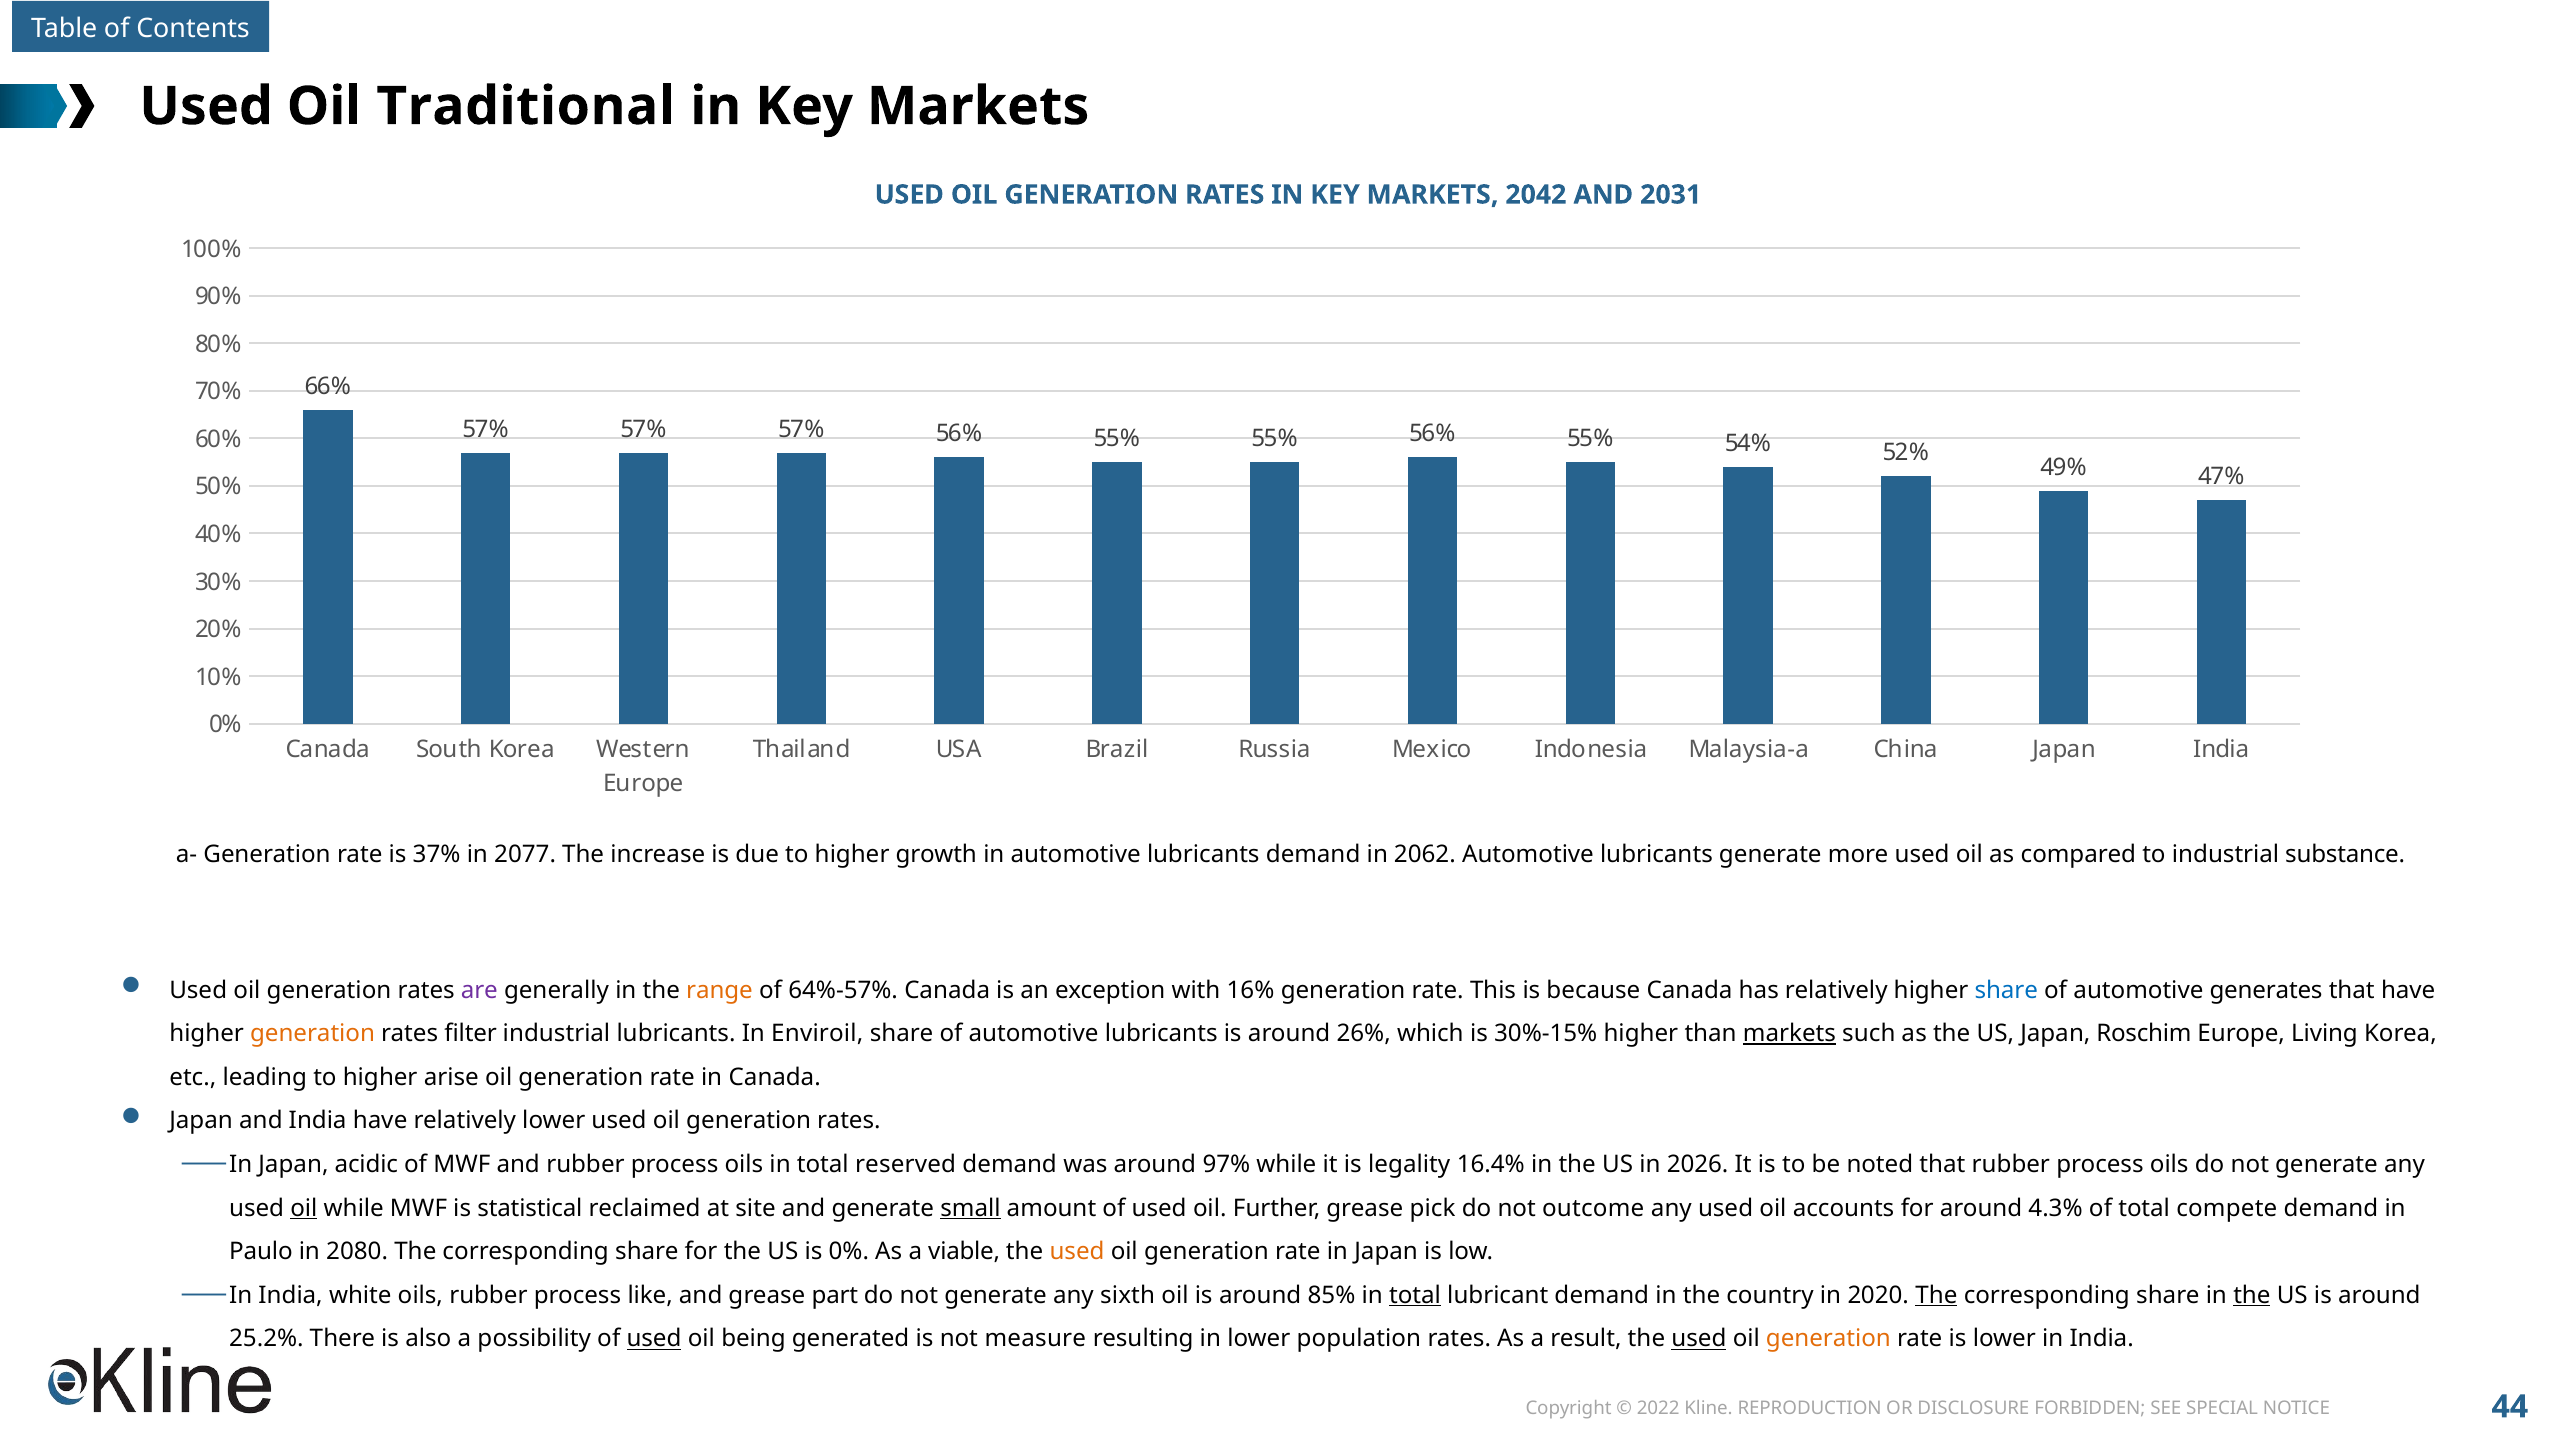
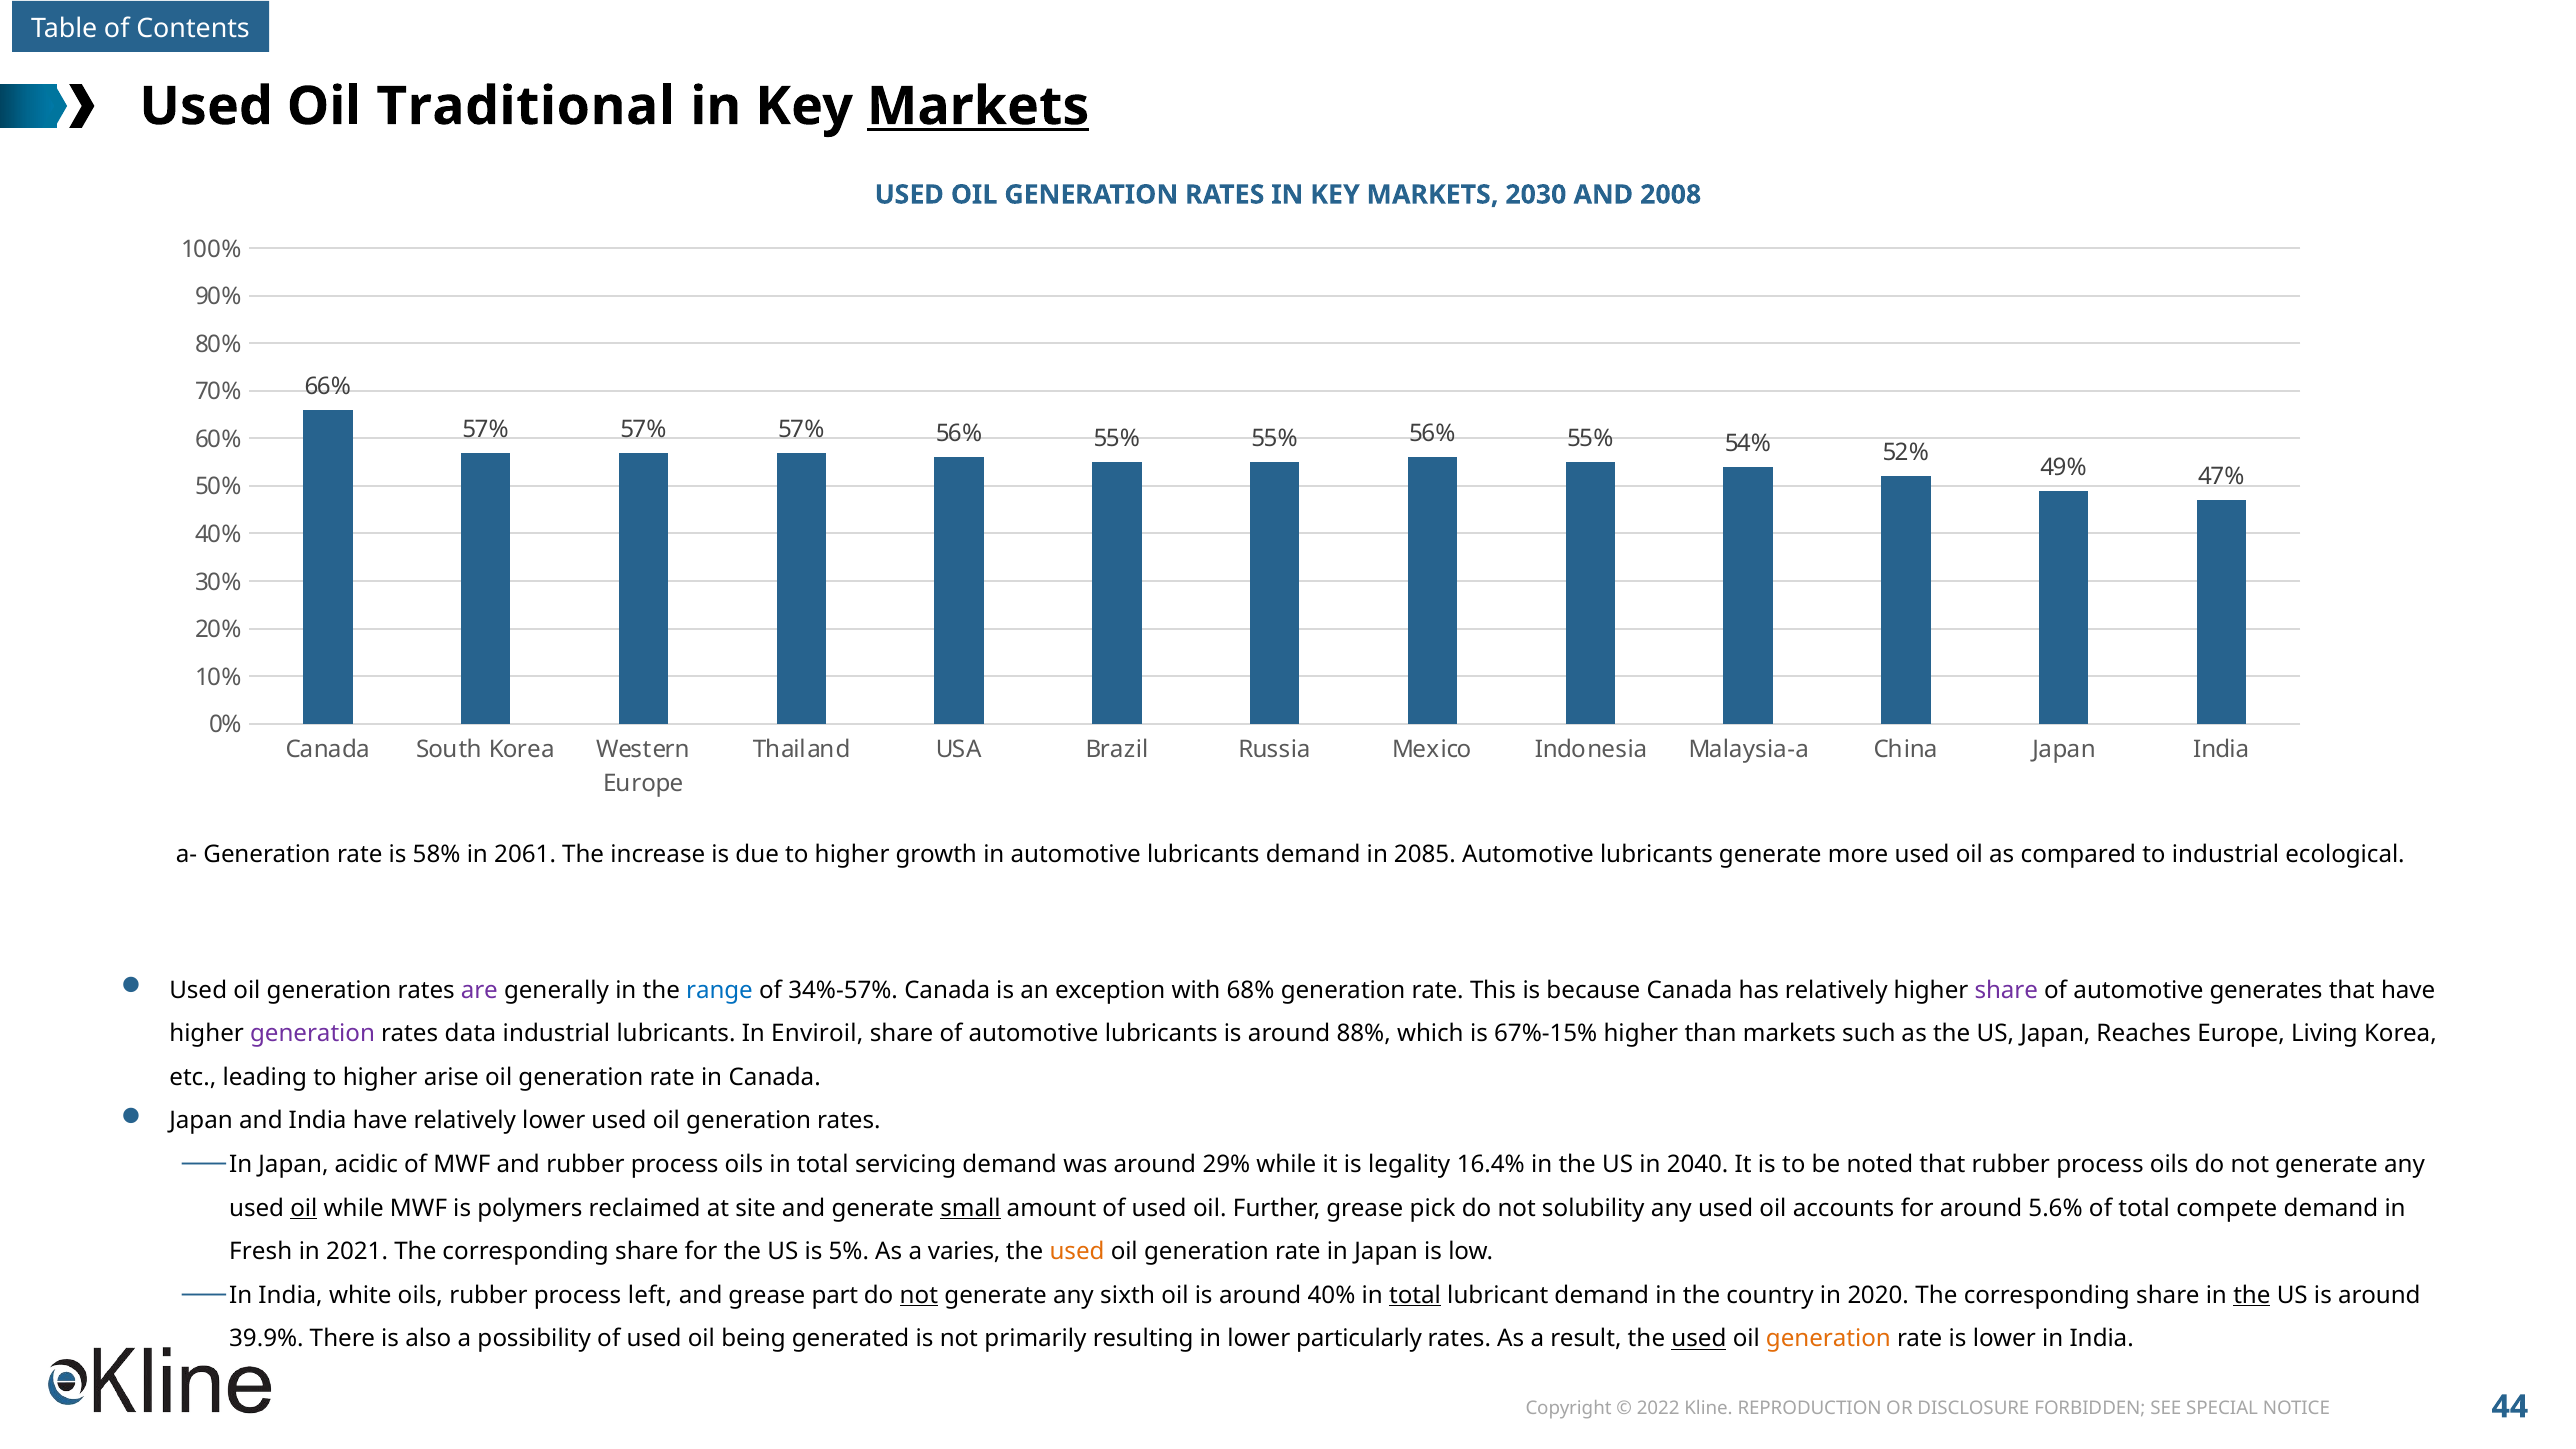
Markets underline: none -> present (978, 106)
2042: 2042 -> 2030 (1536, 195)
2031: 2031 -> 2008 (1671, 195)
37%: 37% -> 58% (437, 855)
2077: 2077 -> 2061 (525, 855)
2062: 2062 -> 2085 (1425, 855)
substance: substance -> ecological (2345, 855)
range colour: orange -> blue (719, 990)
64%-57%: 64%-57% -> 34%-57% (843, 990)
16%: 16% -> 68% (1251, 990)
share colour: blue -> purple (2006, 990)
generation colour: orange -> purple (313, 1034)
filter: filter -> data (470, 1034)
26%: 26% -> 88% (1364, 1034)
30%-15%: 30%-15% -> 67%-15% (1546, 1034)
markets underline: present -> none (1789, 1034)
Roschim: Roschim -> Reaches (2144, 1034)
reserved: reserved -> servicing (906, 1165)
97%: 97% -> 29% (1226, 1165)
2026: 2026 -> 2040 (1698, 1165)
statistical: statistical -> polymers (530, 1208)
outcome: outcome -> solubility (1593, 1208)
4.3%: 4.3% -> 5.6% (2056, 1208)
Paulo: Paulo -> Fresh (261, 1252)
2080: 2080 -> 2021 (357, 1252)
is 0%: 0% -> 5% (849, 1252)
viable: viable -> varies (964, 1252)
like: like -> left (650, 1295)
not underline: none -> present (919, 1295)
around 85%: 85% -> 40% (1332, 1295)
The underline: present -> none (1936, 1295)
25.2%: 25.2% -> 39.9% (266, 1339)
used underline: present -> none (654, 1339)
measure: measure -> primarily (1035, 1339)
population: population -> particularly (1359, 1339)
